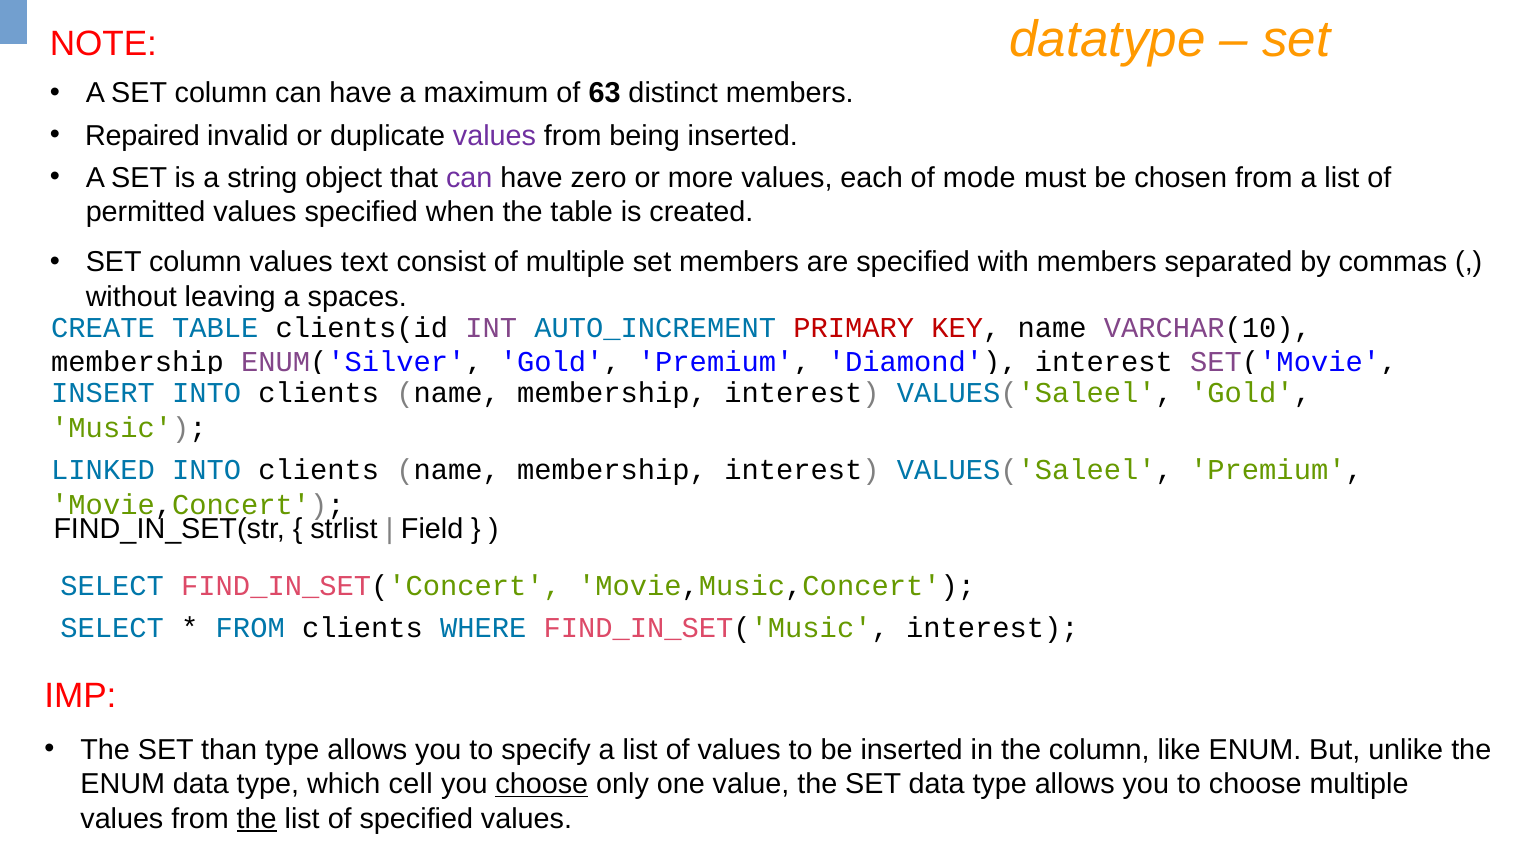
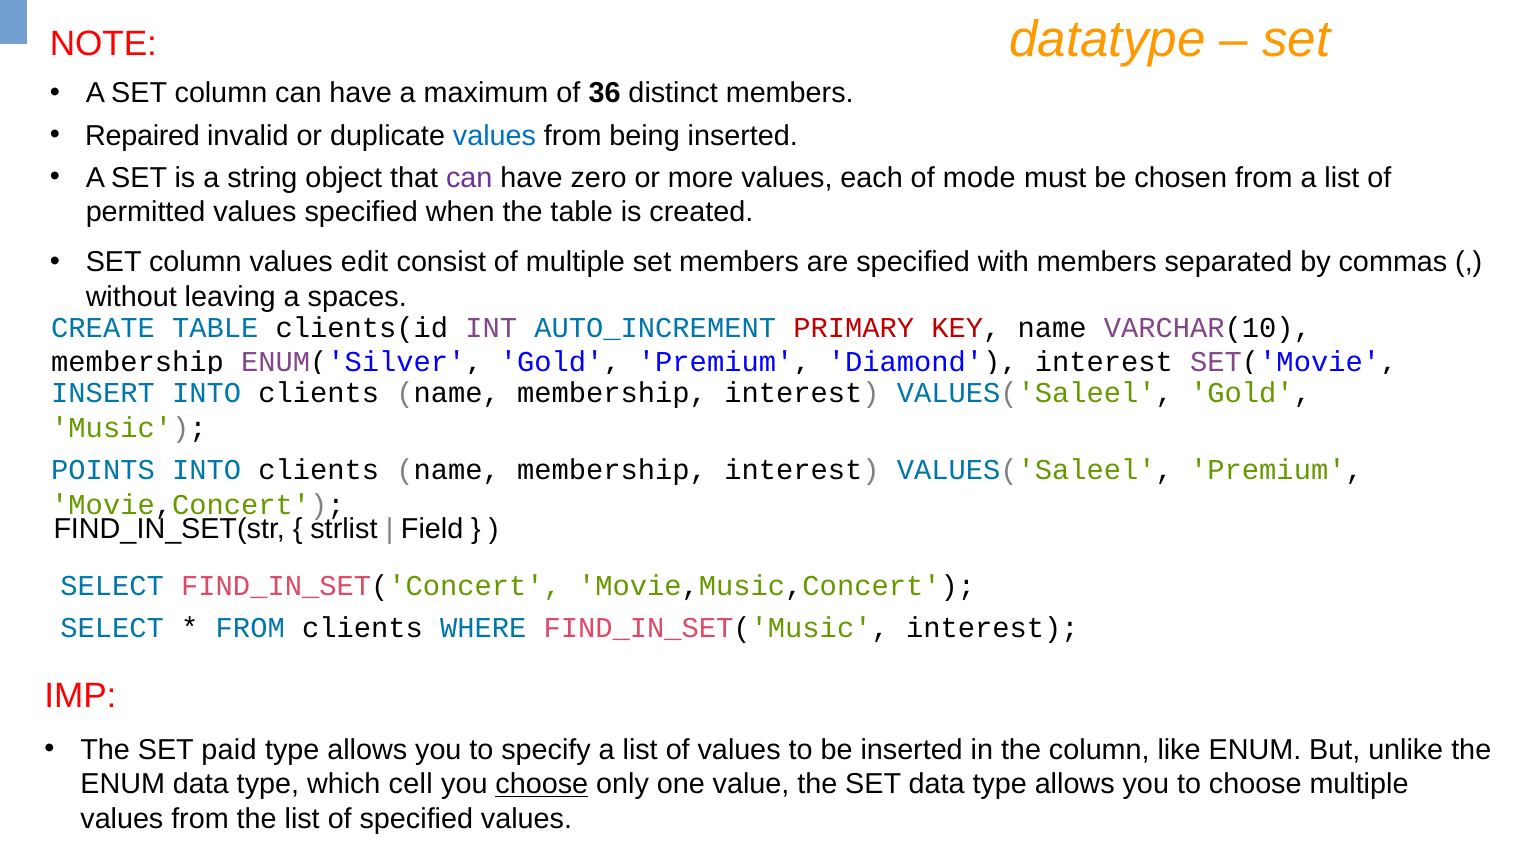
63: 63 -> 36 (605, 93)
values colour: purple -> blue (495, 136)
text: text -> edit (365, 262)
LINKED: LINKED -> POINTS (103, 470)
than: than -> paid (229, 749)
the underline: present -> none (257, 818)
